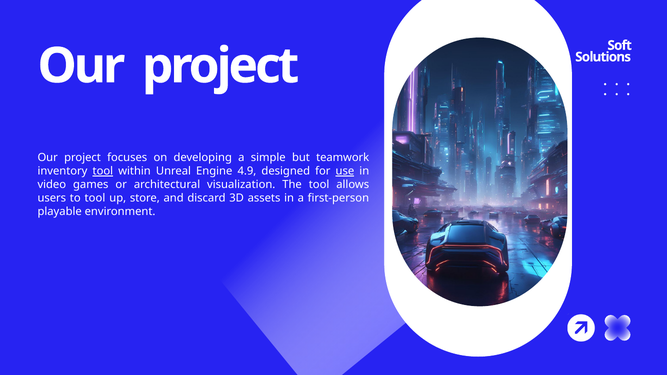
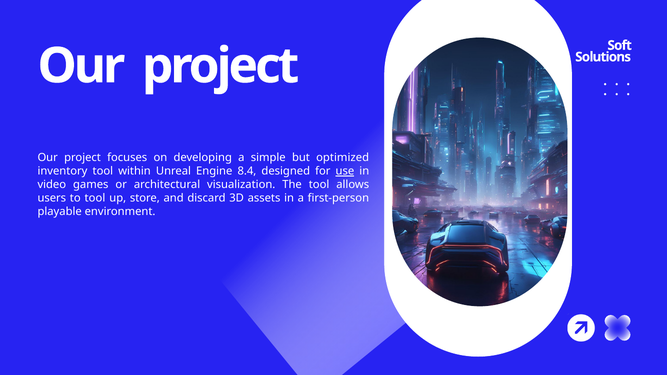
teamwork: teamwork -> optimized (343, 158)
tool underline: present -> none (103, 171)
4.9: 4.9 -> 8.4 (247, 171)
